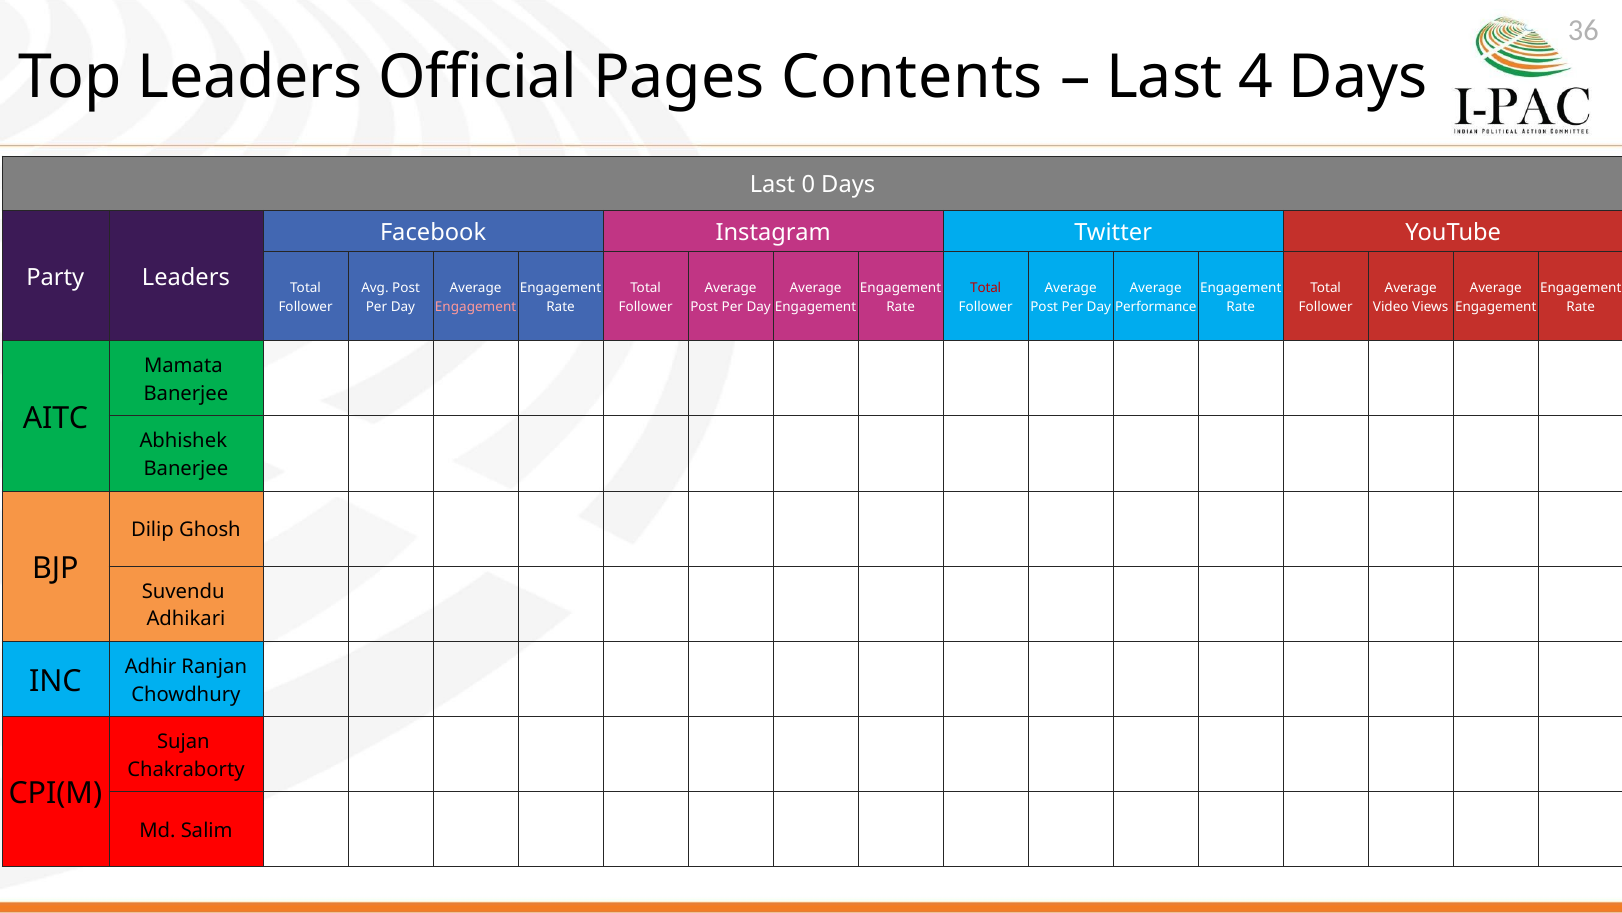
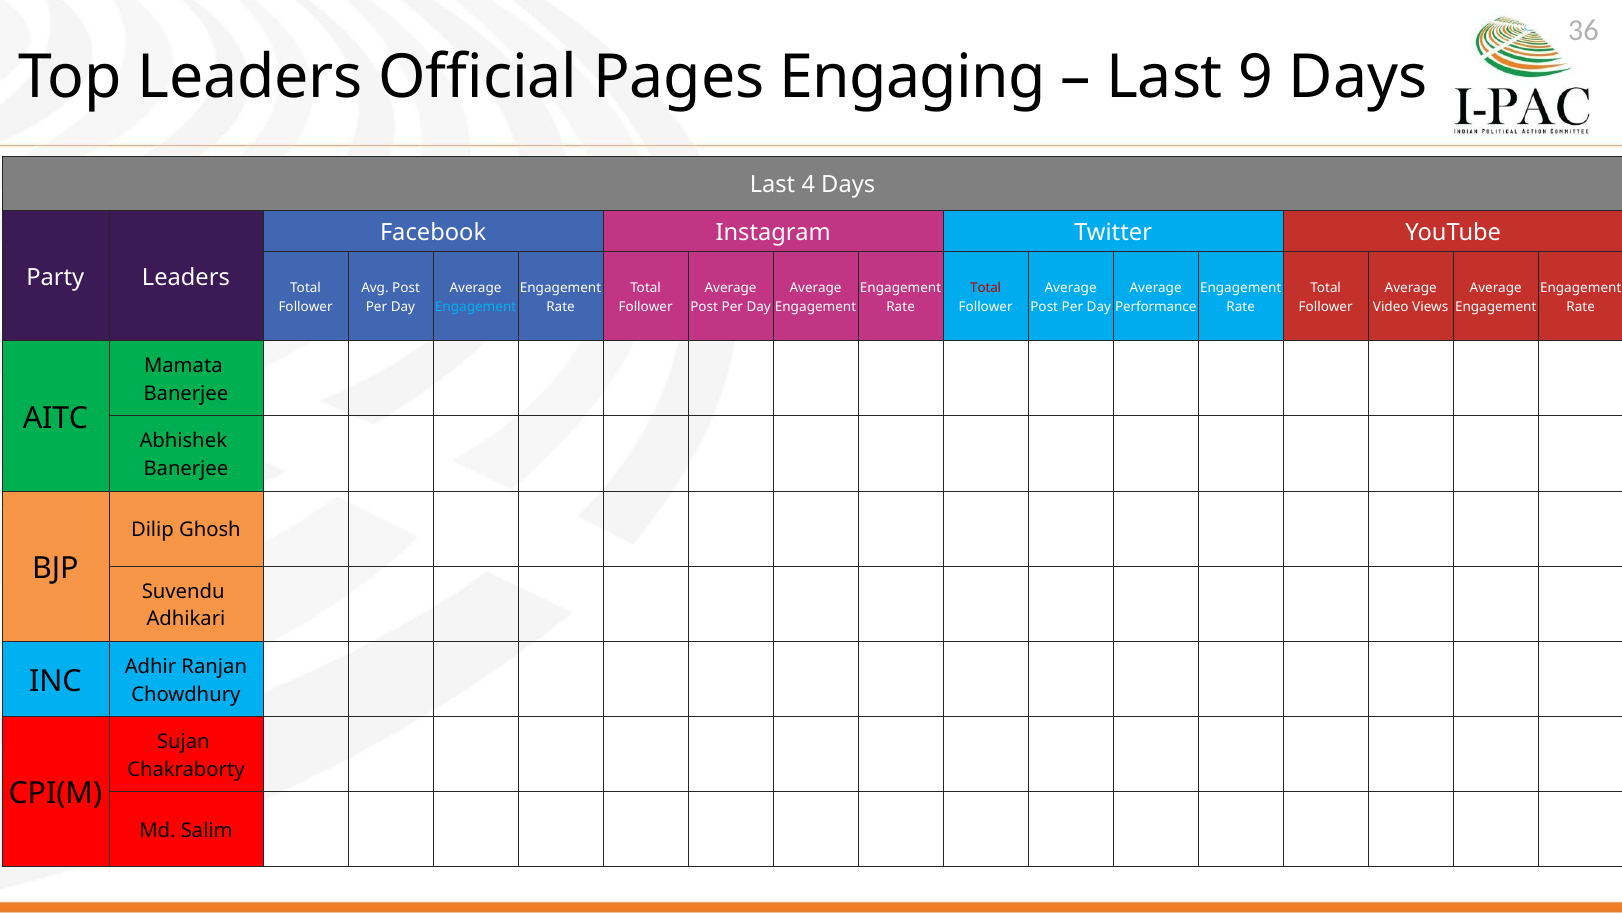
Contents: Contents -> Engaging (913, 77)
4: 4 -> 9 (1256, 77)
0: 0 -> 4 (808, 185)
Engagement colour: pink -> light blue (476, 307)
